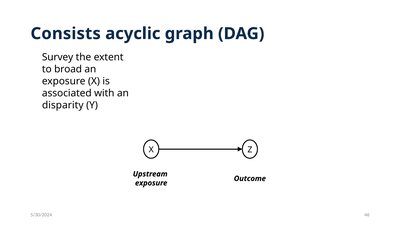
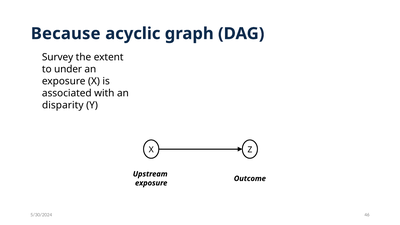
Consists: Consists -> Because (66, 34)
broad: broad -> under (68, 69)
